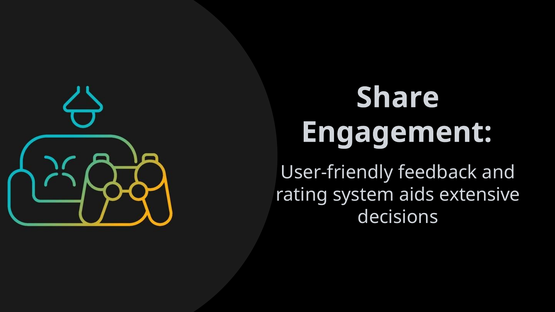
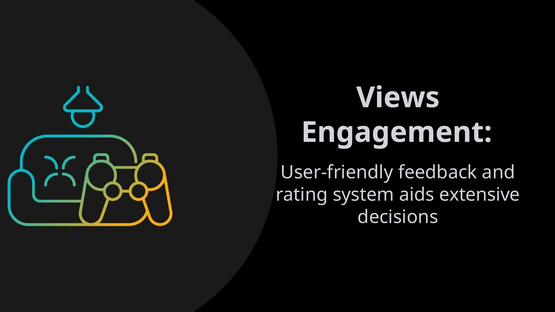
Share: Share -> Views (398, 98)
